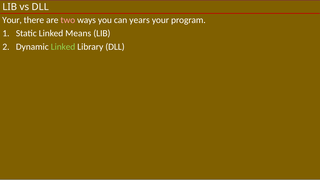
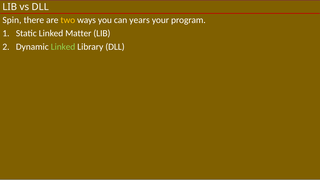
Your: Your -> Spin (12, 20)
two colour: pink -> yellow (68, 20)
Means: Means -> Matter (78, 33)
